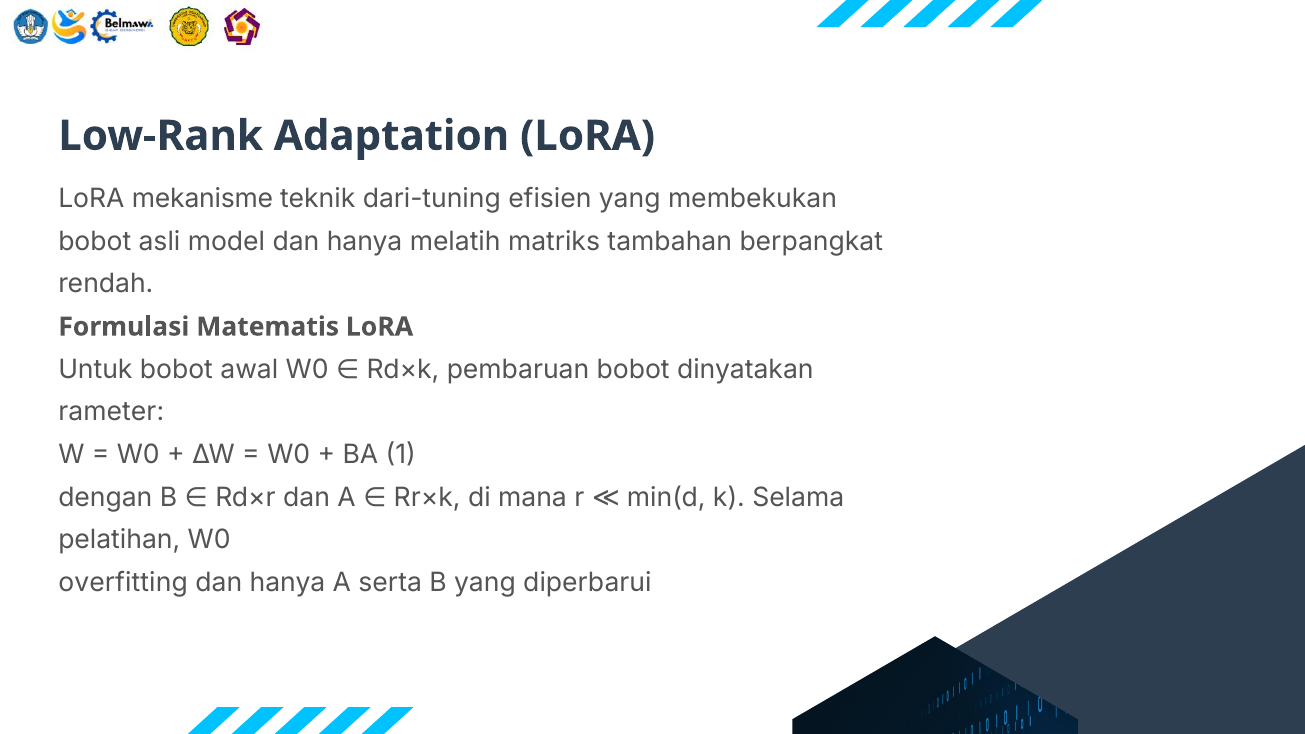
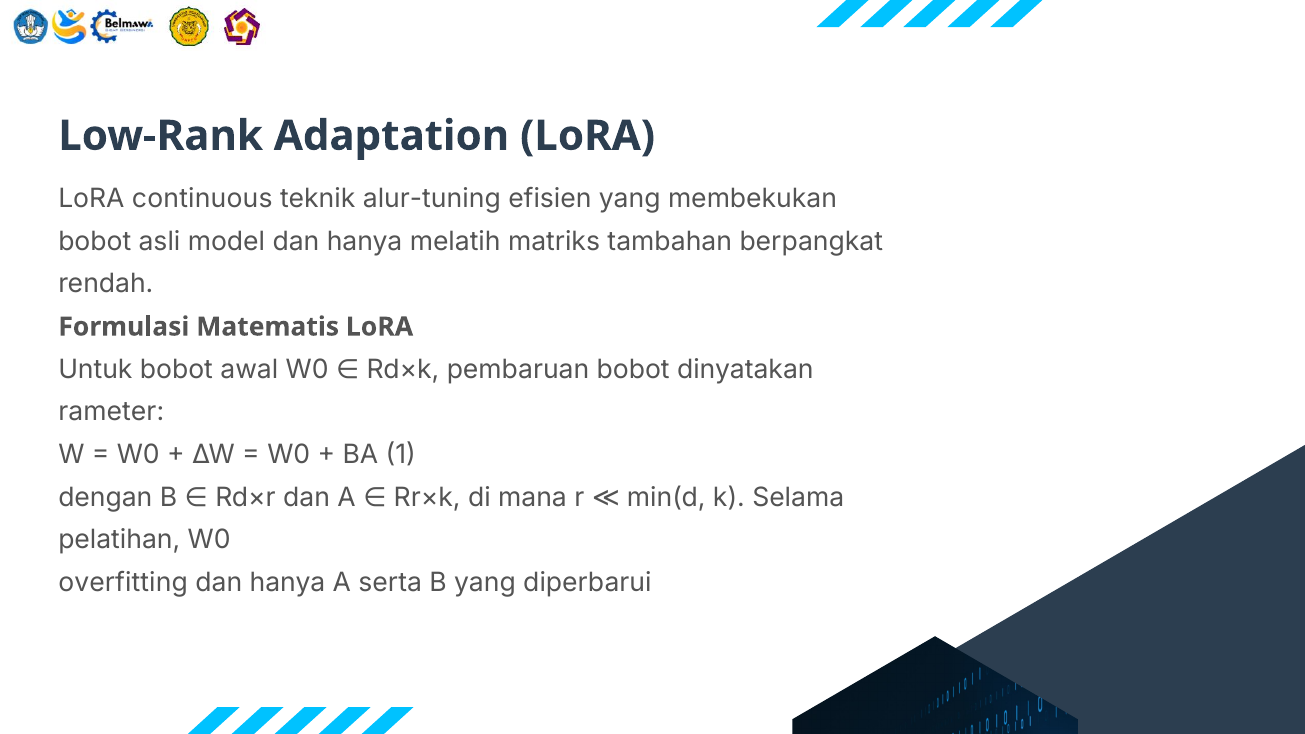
mekanisme: mekanisme -> continuous (202, 199)
dari-tuning: dari-tuning -> alur-tuning (432, 199)
